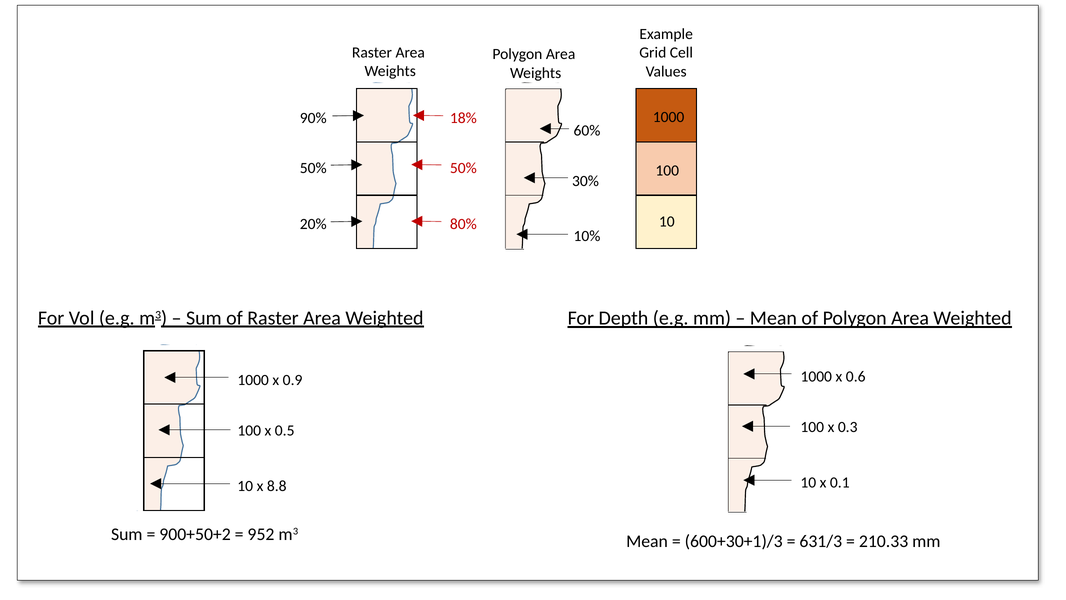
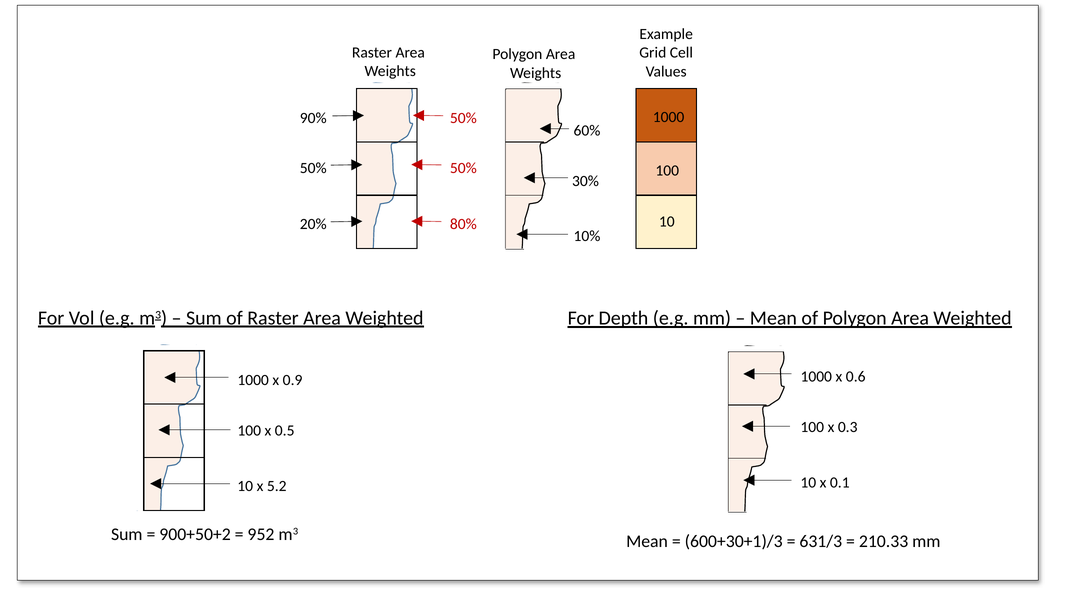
90% 18%: 18% -> 50% (463, 118)
8.8: 8.8 -> 5.2 (277, 486)
